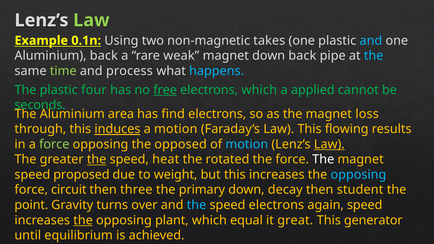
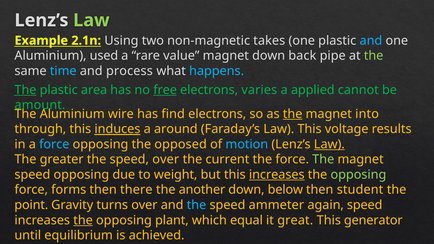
0.1n: 0.1n -> 2.1n (86, 41)
Aluminium back: back -> used (104, 56)
weak: weak -> value (181, 56)
the colour: light blue -> light green (374, 56)
time colour: light green -> light blue (63, 71)
The underline: none -> present (25, 90)
four: four -> area (94, 90)
electrons which: which -> varies (259, 90)
seconds: seconds -> amount (40, 105)
area: area -> wire (121, 114)
the underline: none -> present (293, 114)
loss: loss -> into (367, 114)
a motion: motion -> around (176, 129)
flowing: flowing -> voltage (347, 129)
force colour: light green -> light blue (54, 144)
the underline: present -> none (97, 160)
speed heat: heat -> over (166, 160)
rotated: rotated -> current (227, 160)
The colour: white -> light green (323, 160)
speed proposed: proposed -> opposing (81, 175)
increases underline: none -> present (277, 175)
opposing colour: light blue -> light green (358, 175)
circuit: circuit -> forms (69, 190)
three: three -> there (136, 190)
primary: primary -> another (202, 190)
decay: decay -> below (285, 190)
speed electrons: electrons -> ammeter (276, 205)
